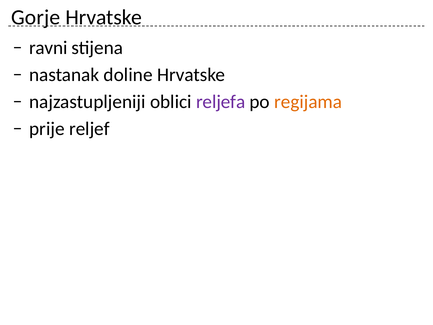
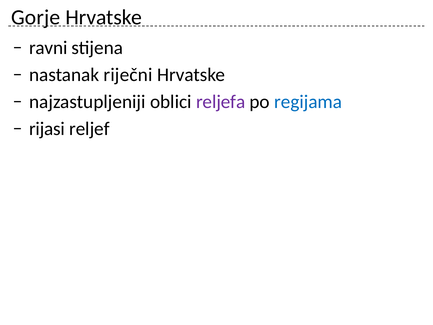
doline: doline -> riječni (128, 75)
regijama colour: orange -> blue (308, 102)
prije: prije -> rijasi (47, 129)
